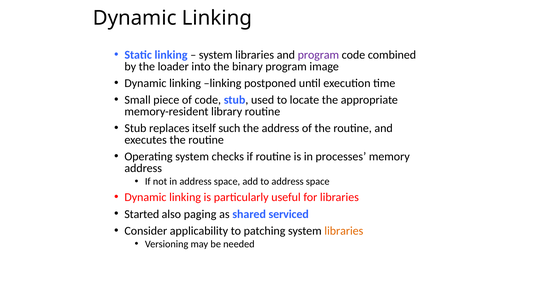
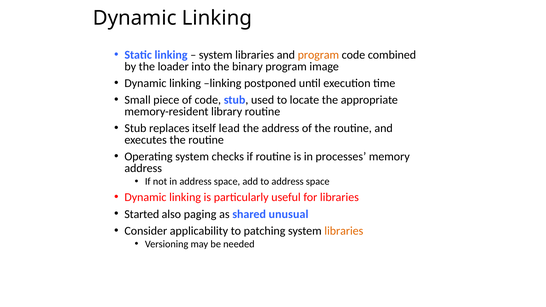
program colour: purple -> orange (318, 55)
such: such -> lead (229, 128)
serviced: serviced -> unusual (289, 214)
